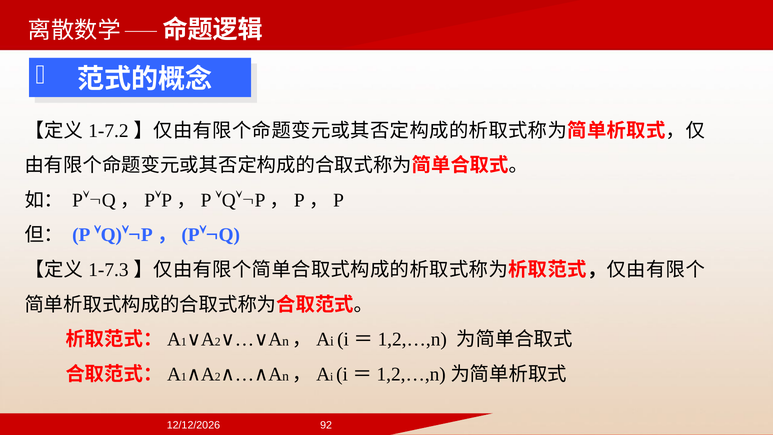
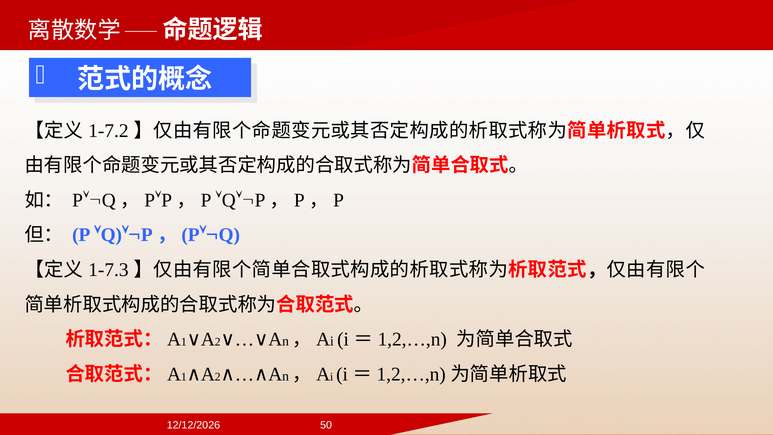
92: 92 -> 50 (326, 425)
